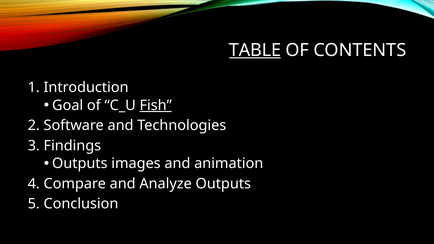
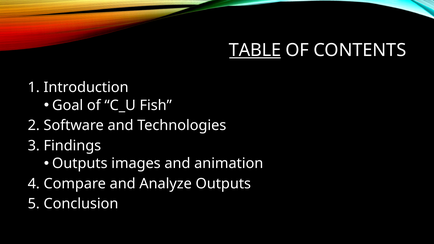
Fish underline: present -> none (156, 105)
